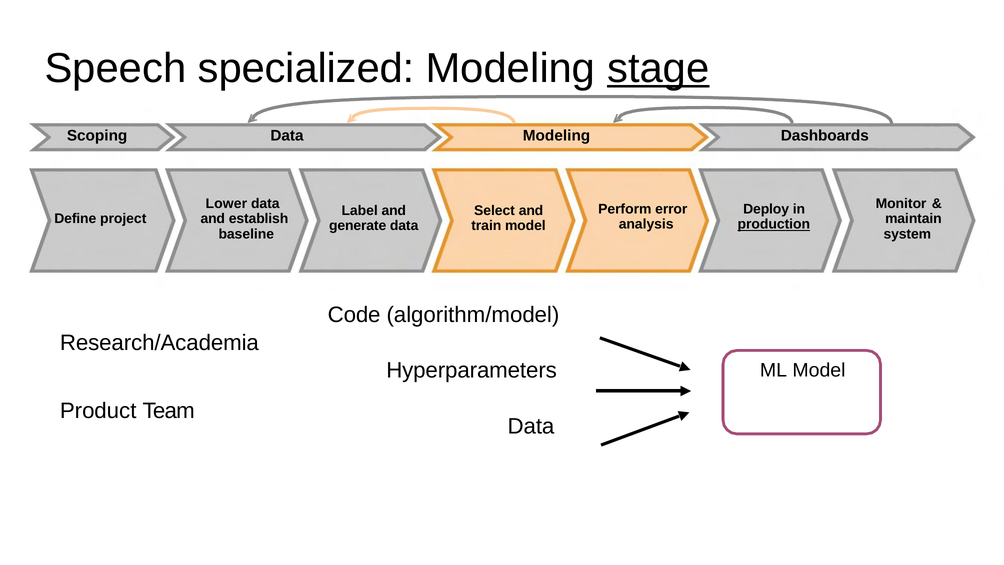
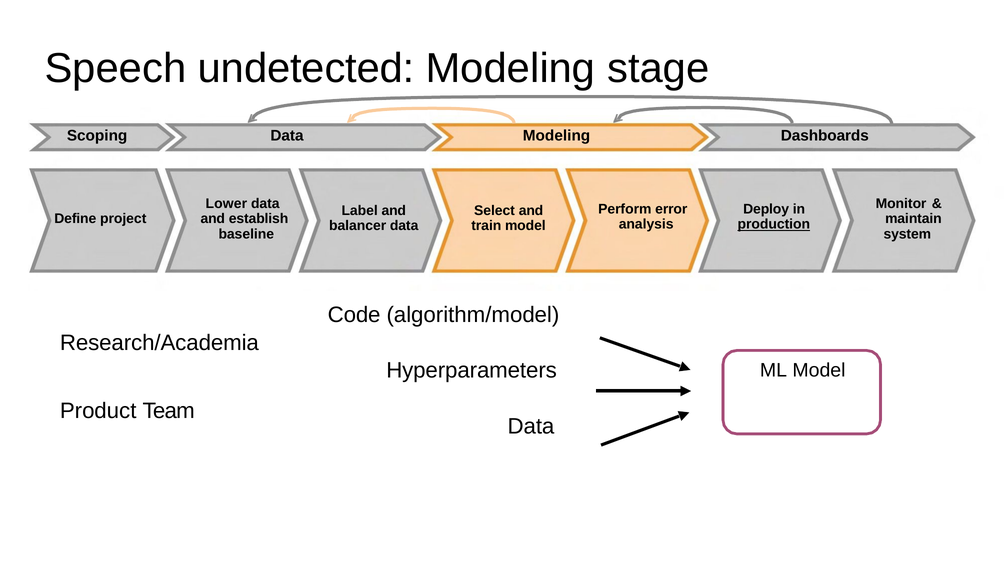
specialized: specialized -> undetected (306, 68)
stage underline: present -> none (658, 68)
generate: generate -> balancer (358, 226)
